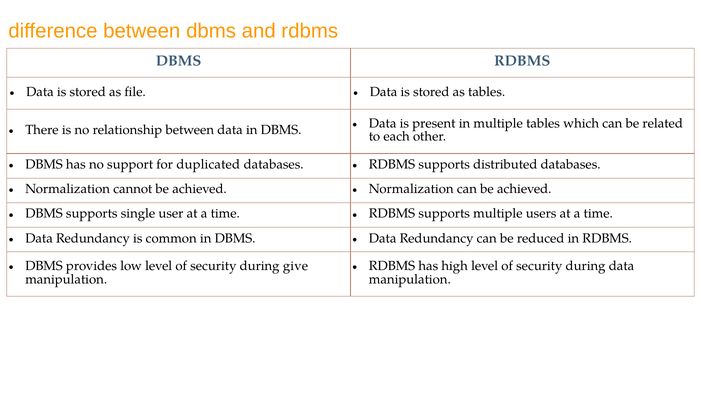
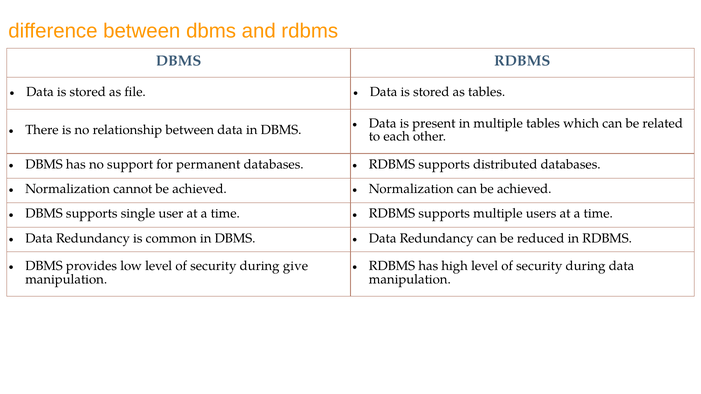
duplicated: duplicated -> permanent (208, 165)
